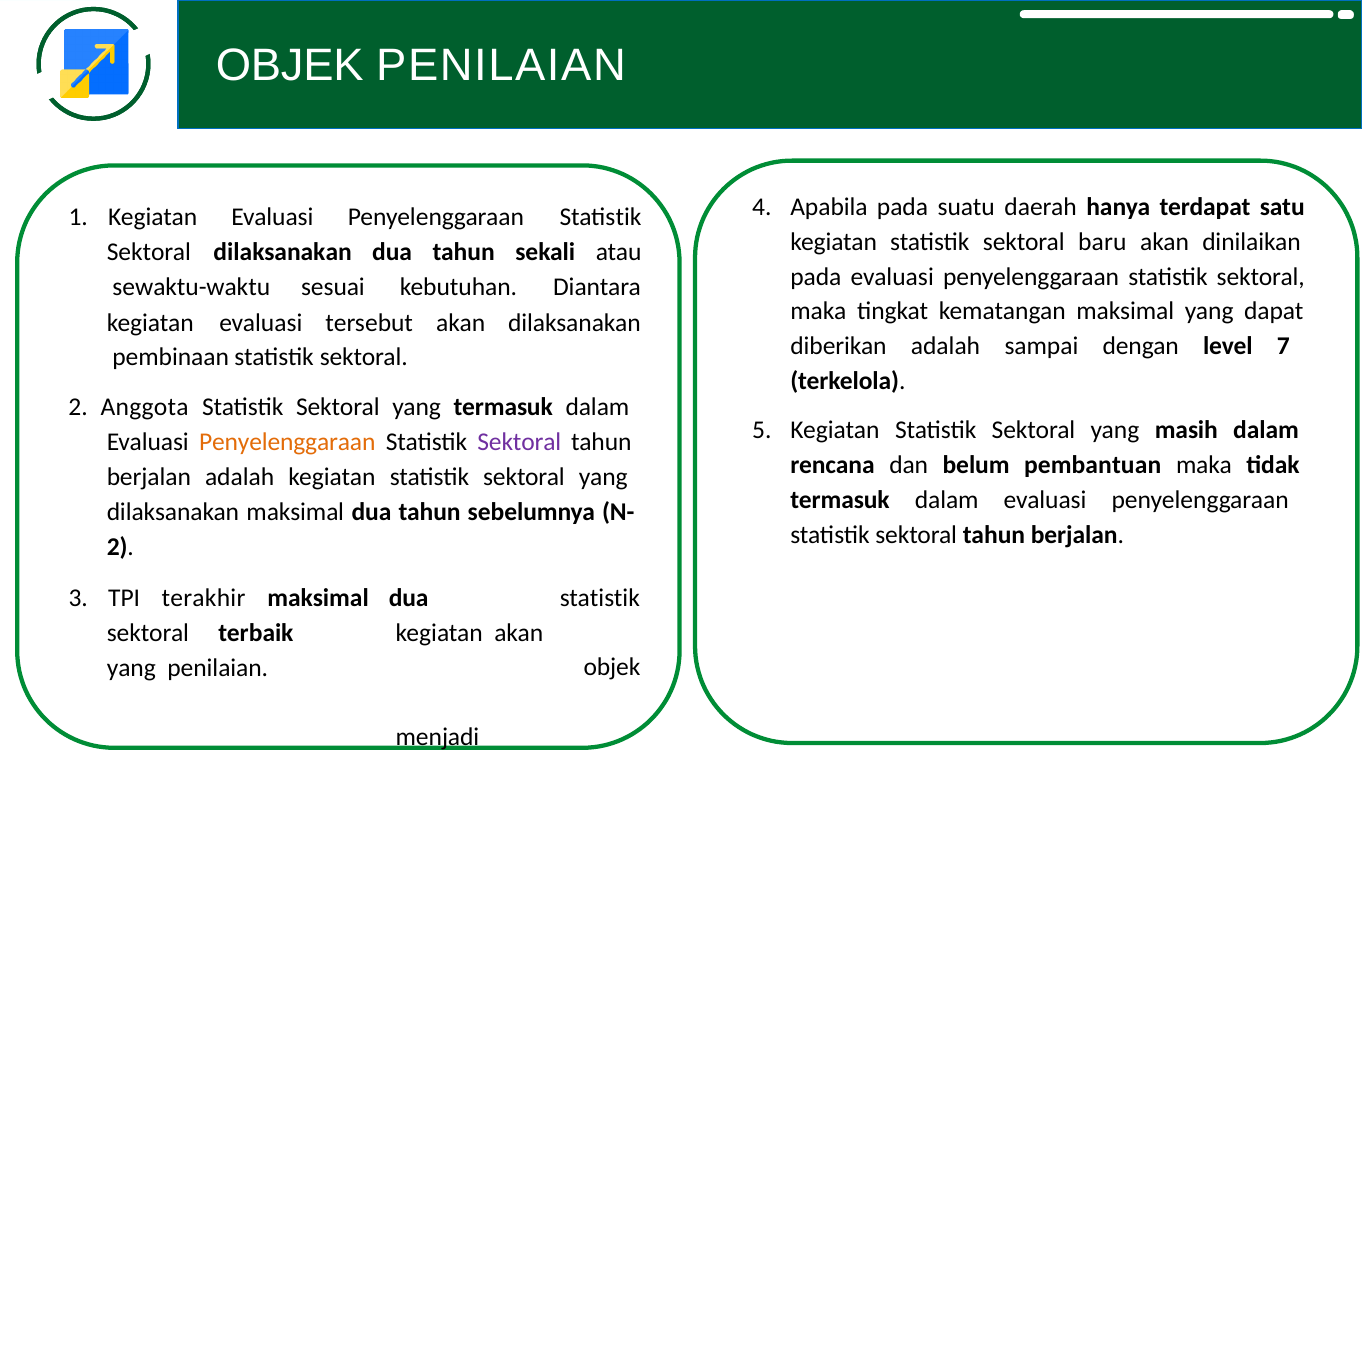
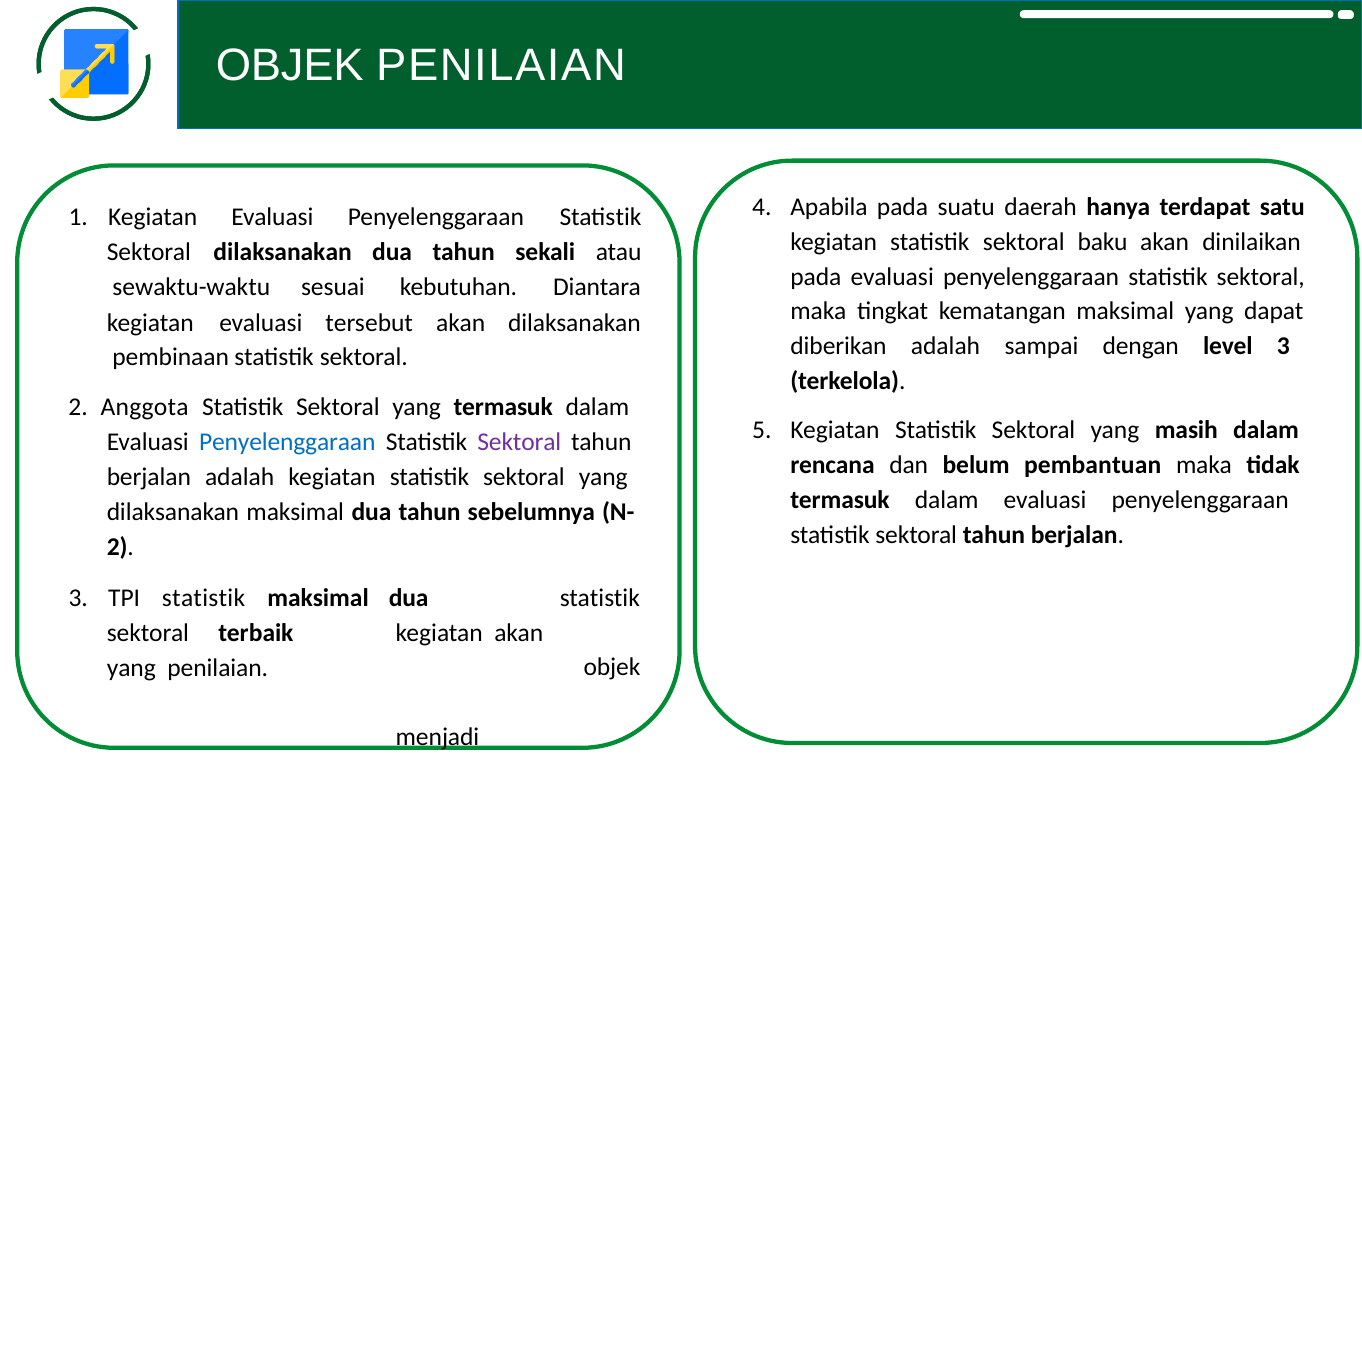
baru: baru -> baku (1103, 242)
level 7: 7 -> 3 (1283, 346)
Penyelenggaraan colour: orange -> blue (287, 442)
TPI terakhir: terakhir -> statistik (204, 598)
